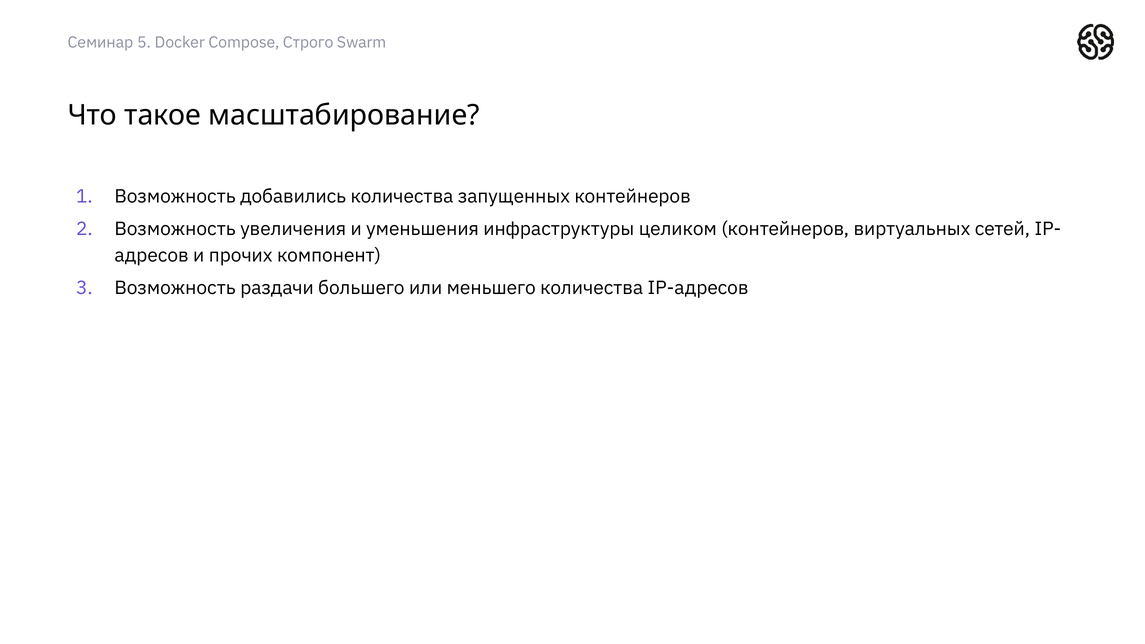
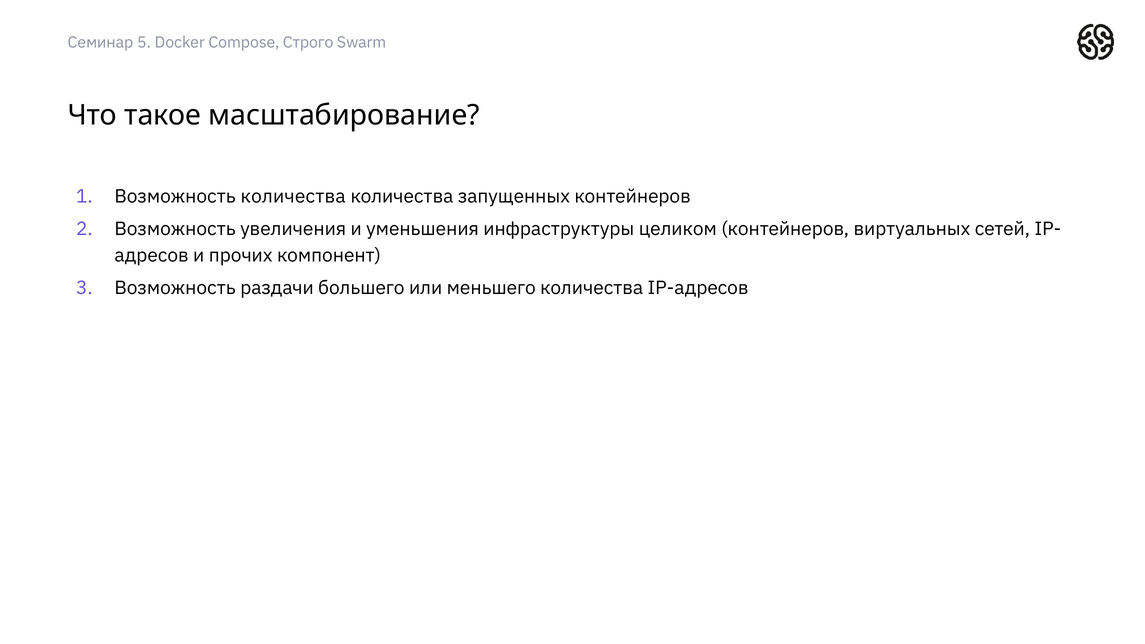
Возможность добавились: добавились -> количества (293, 196)
